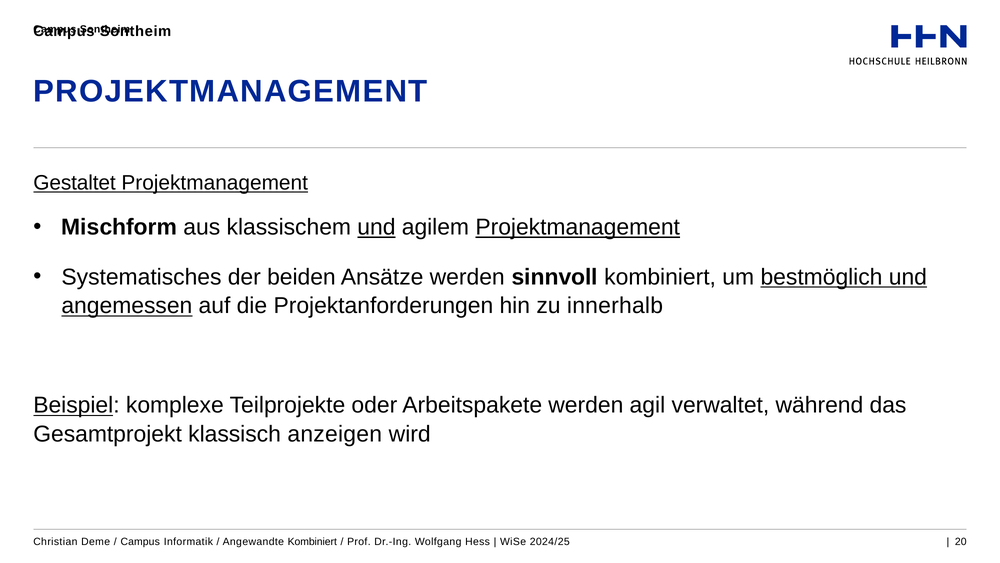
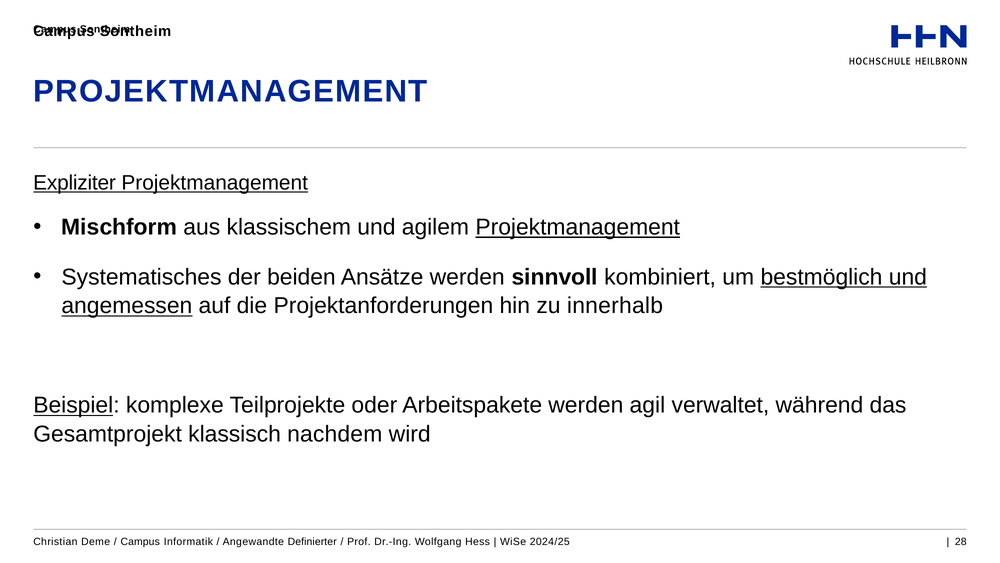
Gestaltet: Gestaltet -> Expliziter (75, 183)
und underline: present -> none (376, 227)
anzeigen: anzeigen -> nachdem (335, 434)
Angewandte Kombiniert: Kombiniert -> Definierter (312, 541)
20: 20 -> 28 (961, 541)
